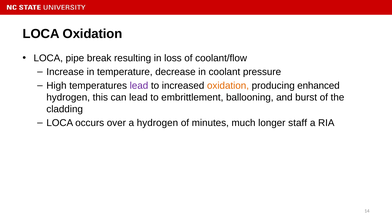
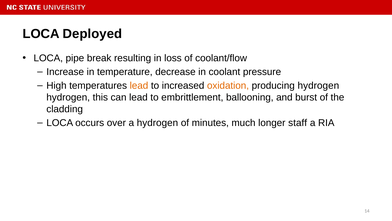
LOCA Oxidation: Oxidation -> Deployed (92, 34)
lead colour: purple -> orange (139, 85)
producing enhanced: enhanced -> hydrogen (318, 85)
